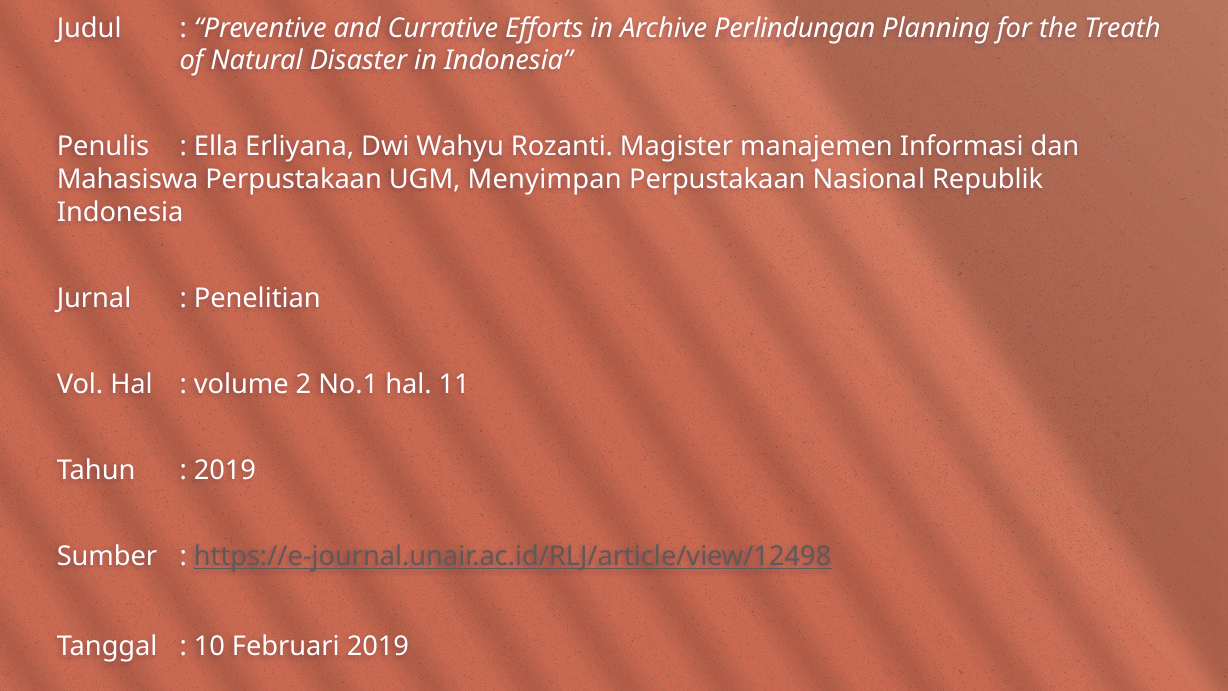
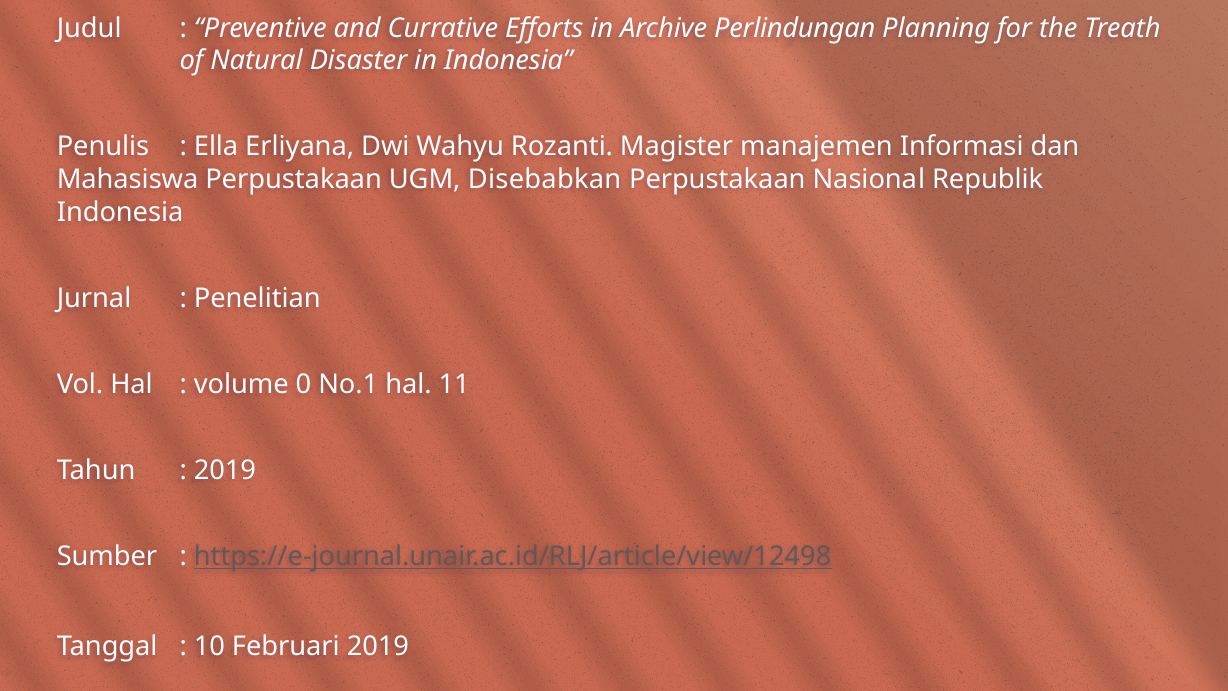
Menyimpan: Menyimpan -> Disebabkan (545, 180)
2: 2 -> 0 (303, 384)
